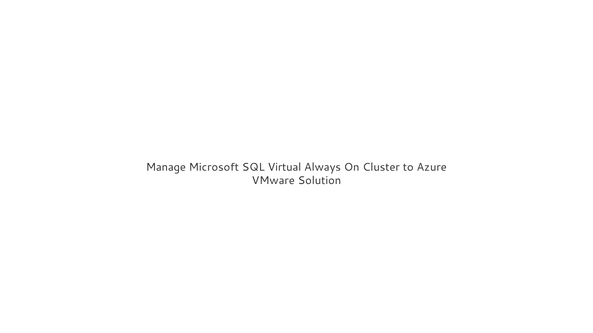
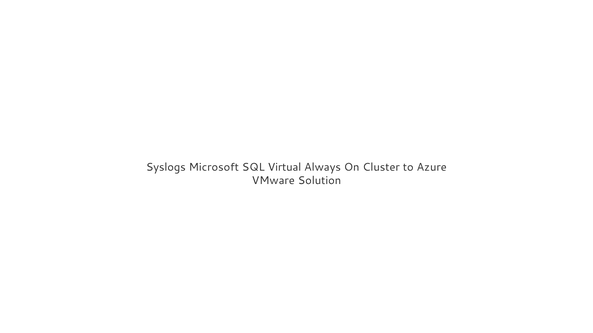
Manage: Manage -> Syslogs (166, 167)
